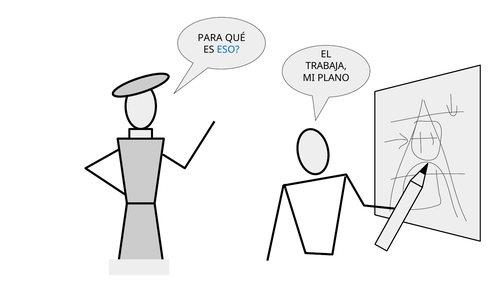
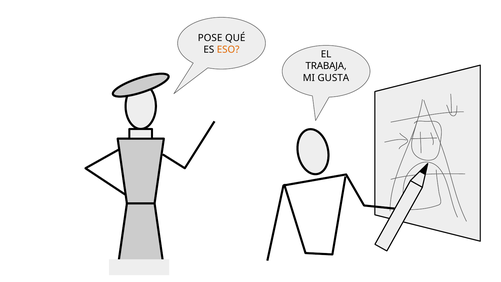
PARA: PARA -> POSE (210, 38)
ESO colour: blue -> orange (228, 50)
PLANO: PLANO -> GUSTA (333, 78)
